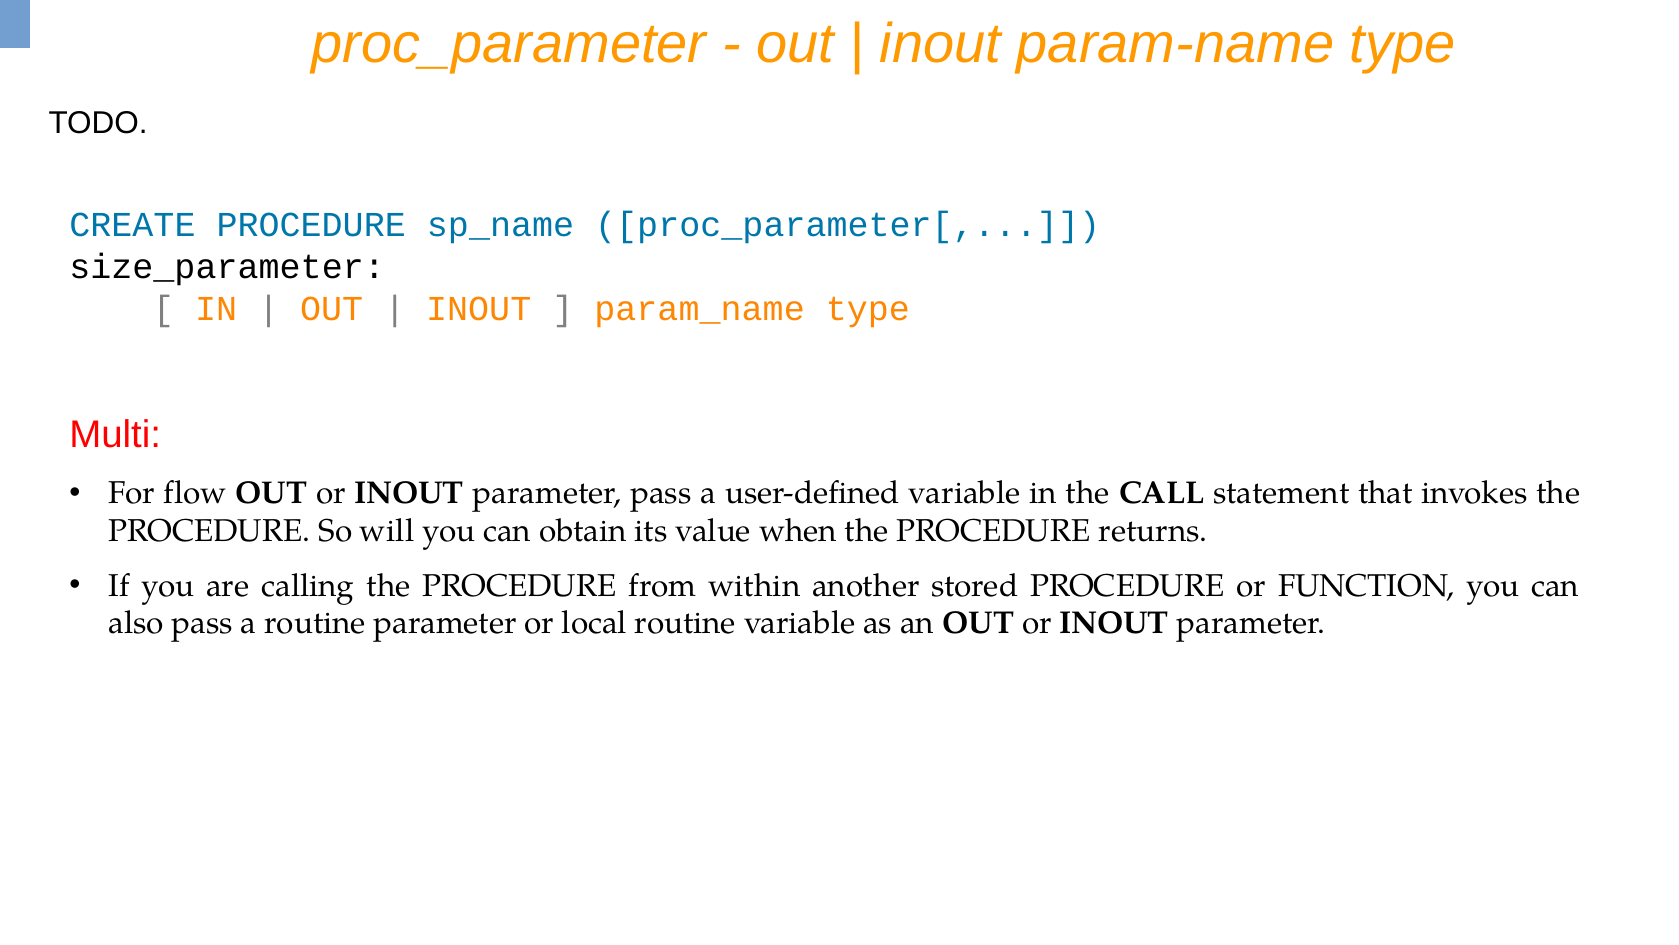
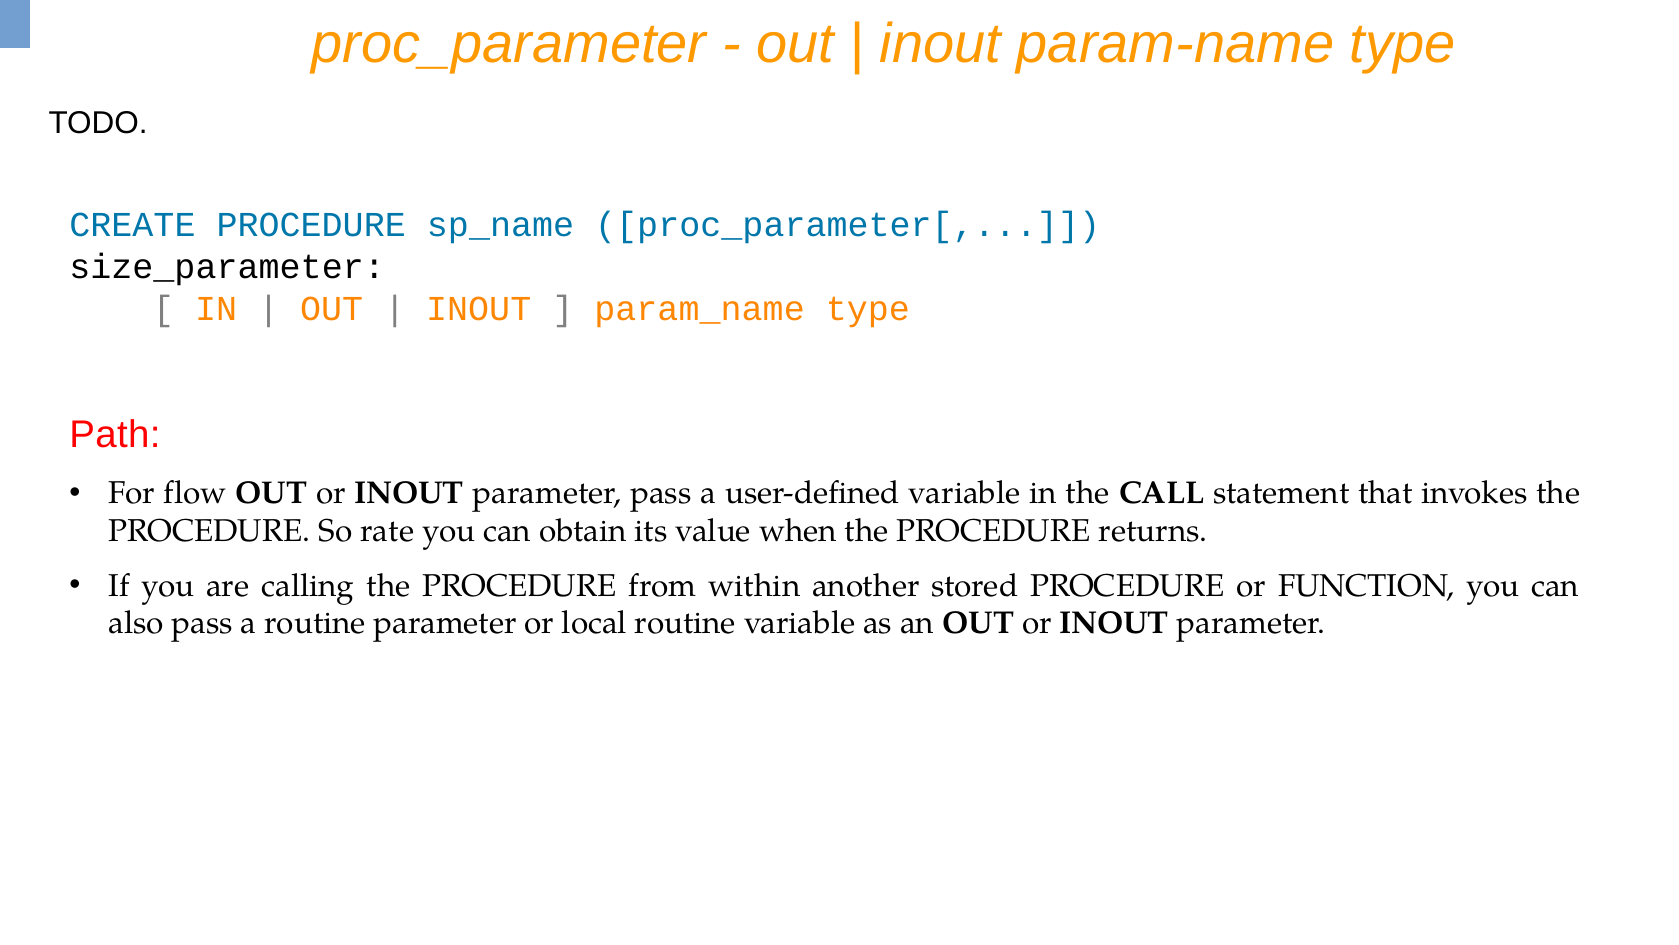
Multi: Multi -> Path (115, 435)
will: will -> rate (387, 531)
